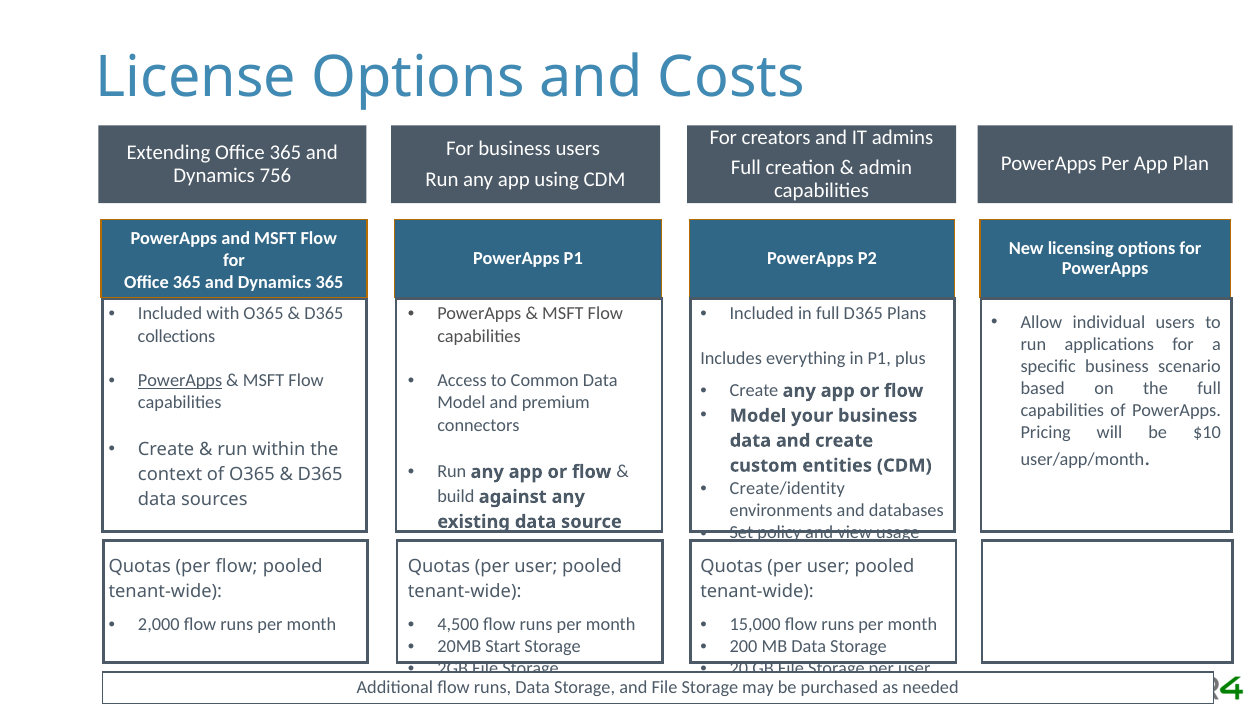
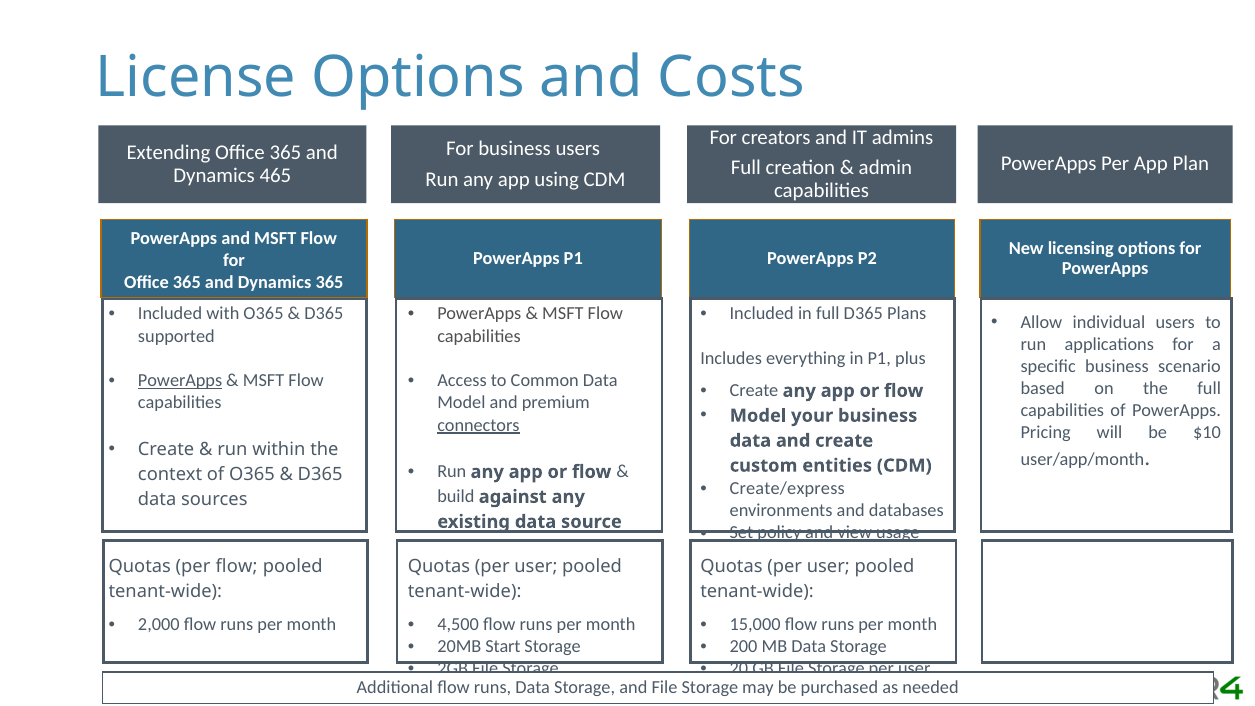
756: 756 -> 465 (275, 175)
collections: collections -> supported (176, 336)
connectors underline: none -> present (478, 425)
Create/identity: Create/identity -> Create/express (787, 488)
